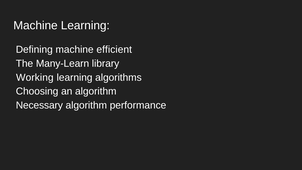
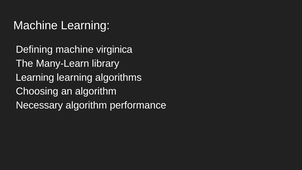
efficient: efficient -> virginica (114, 50)
Working: Working -> Learning (35, 77)
